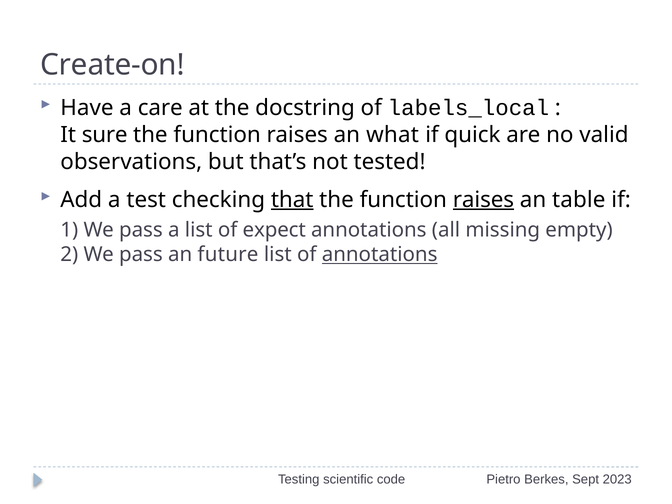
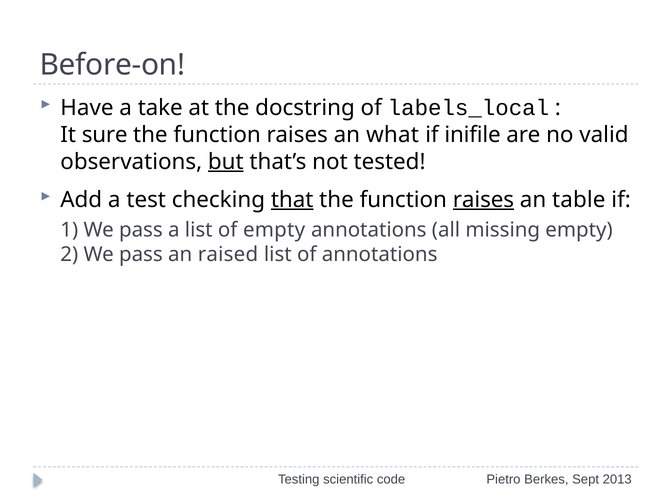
Create-on: Create-on -> Before-on (112, 65)
care: care -> take (160, 108)
quick: quick -> inifile (473, 135)
but underline: none -> present (226, 162)
of expect: expect -> empty (274, 230)
future: future -> raised (228, 255)
annotations underline: present -> none (380, 255)
2023: 2023 -> 2013 (617, 479)
